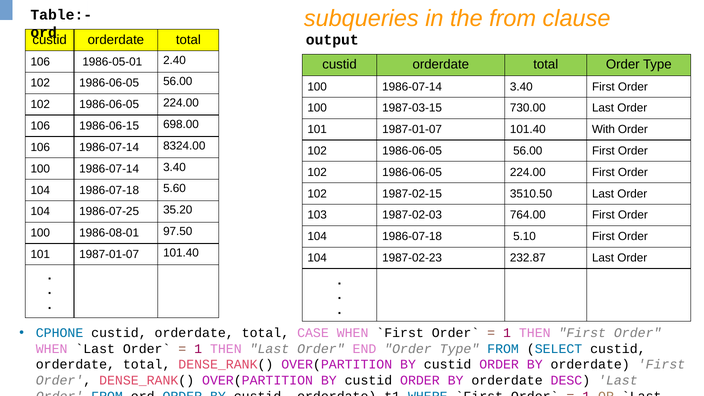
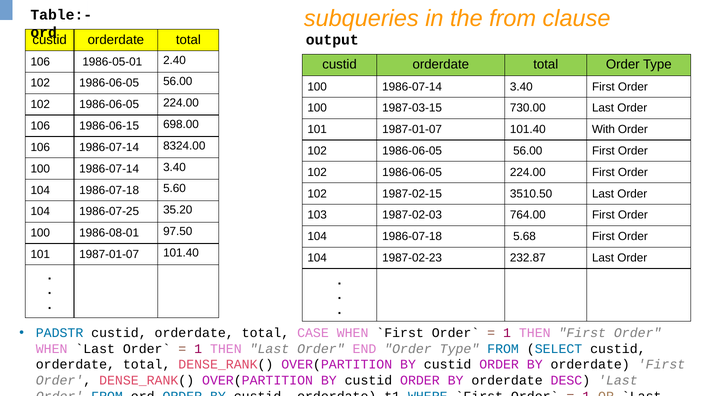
5.10: 5.10 -> 5.68 (525, 237)
CPHONE: CPHONE -> PADSTR (60, 333)
